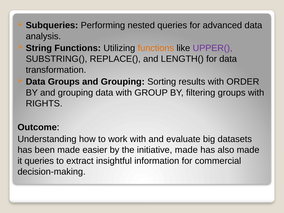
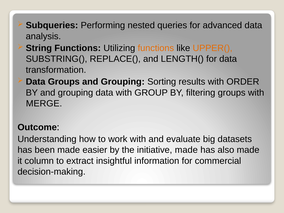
UPPER( colour: purple -> orange (213, 48)
RIGHTS: RIGHTS -> MERGE (44, 104)
it queries: queries -> column (39, 161)
